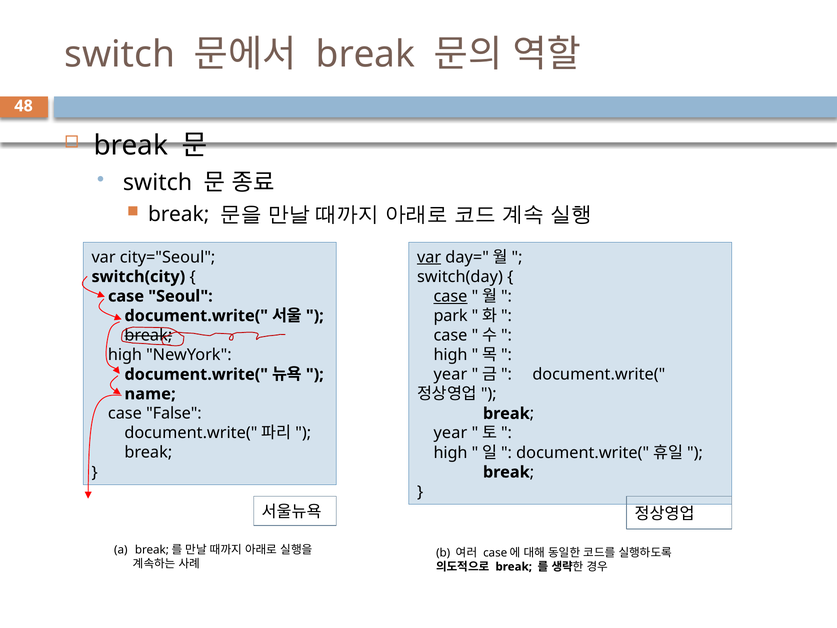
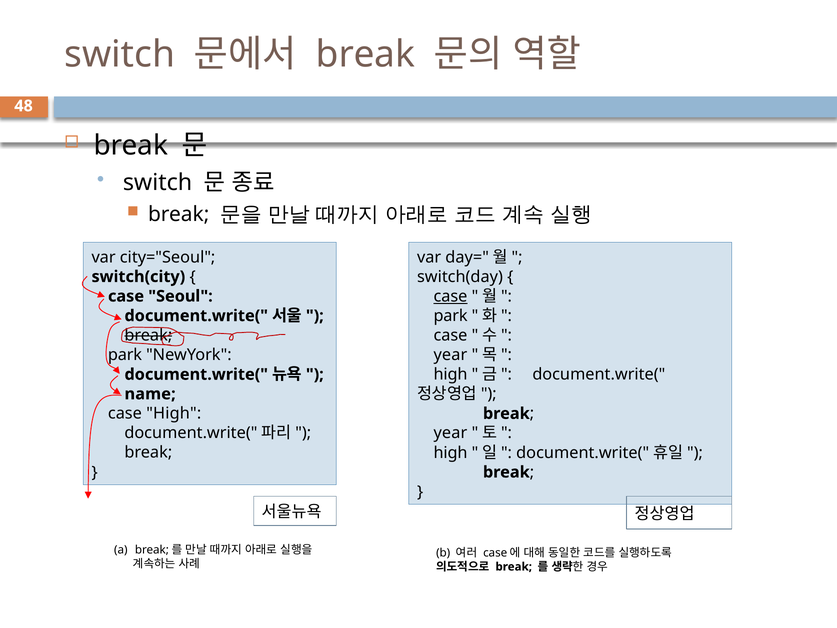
var underline: present -> none (429, 257)
high: high -> park (125, 355)
high: high -> year (450, 355)
year: year -> high (451, 374)
case False: False -> High (174, 413)
